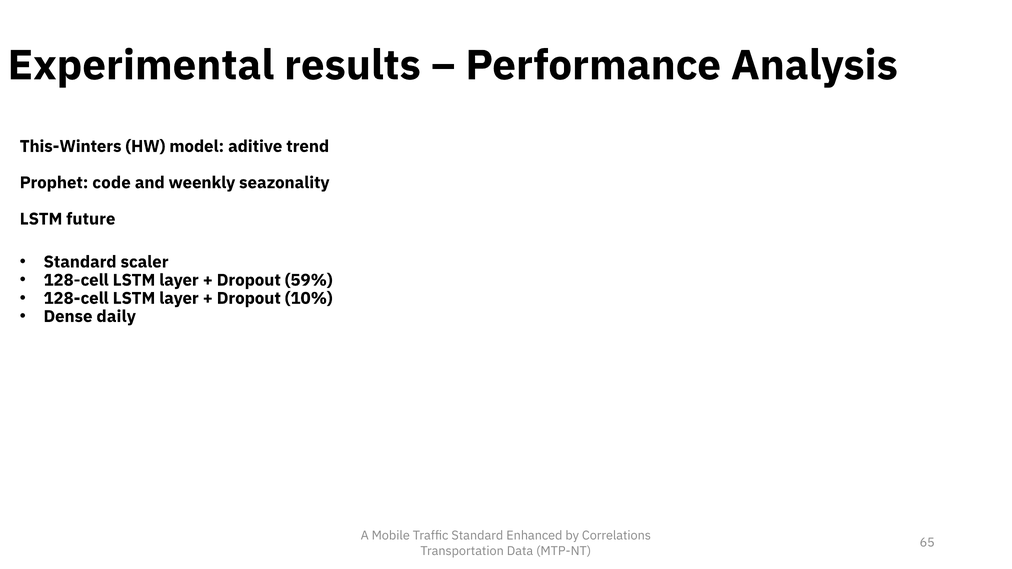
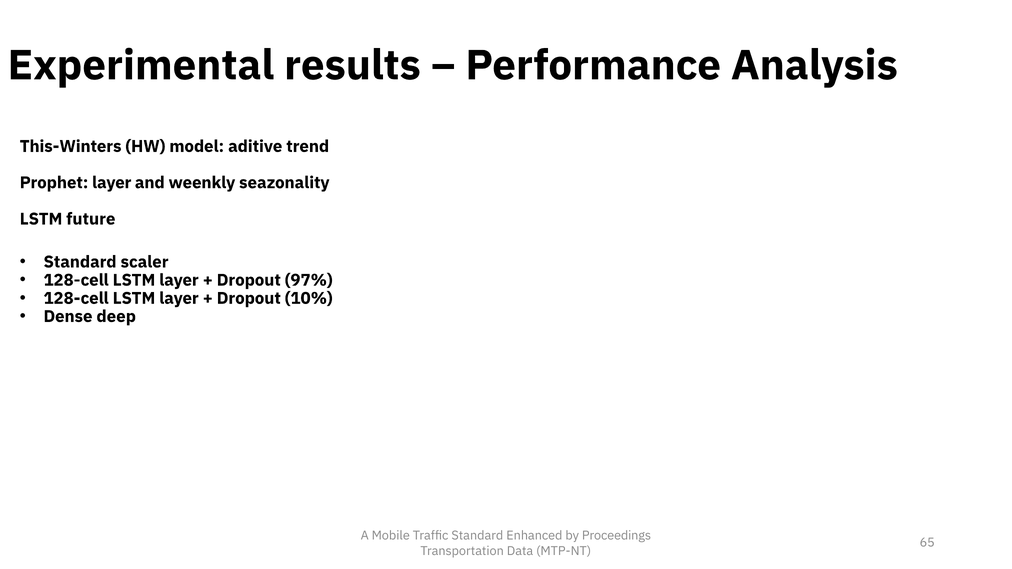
Prophet code: code -> layer (112, 183)
59%: 59% -> 97% (309, 280)
daily: daily -> deep (116, 317)
Correlations: Correlations -> Proceedings (617, 536)
